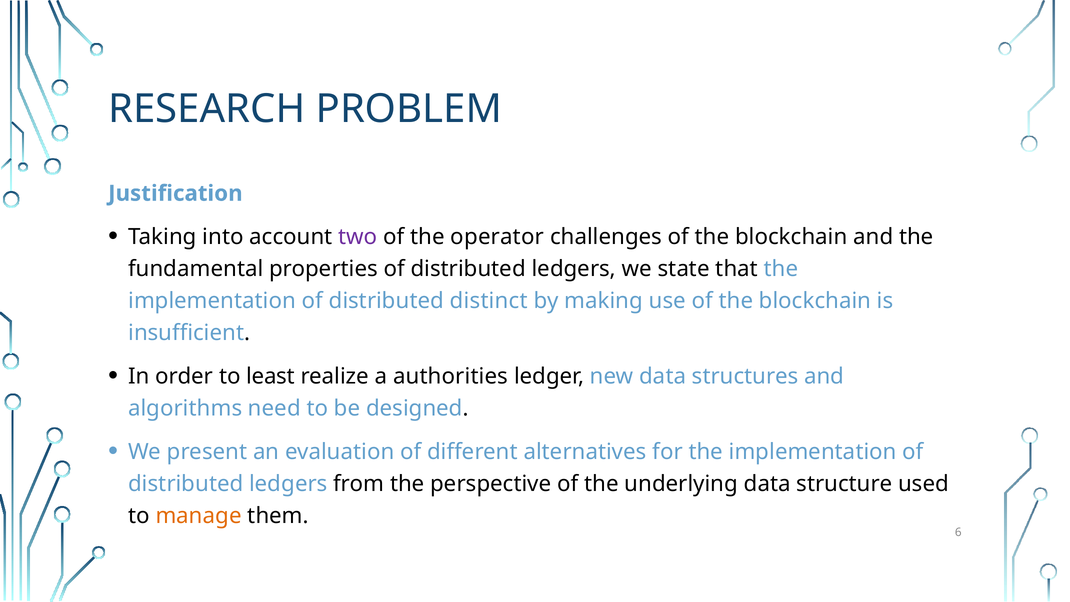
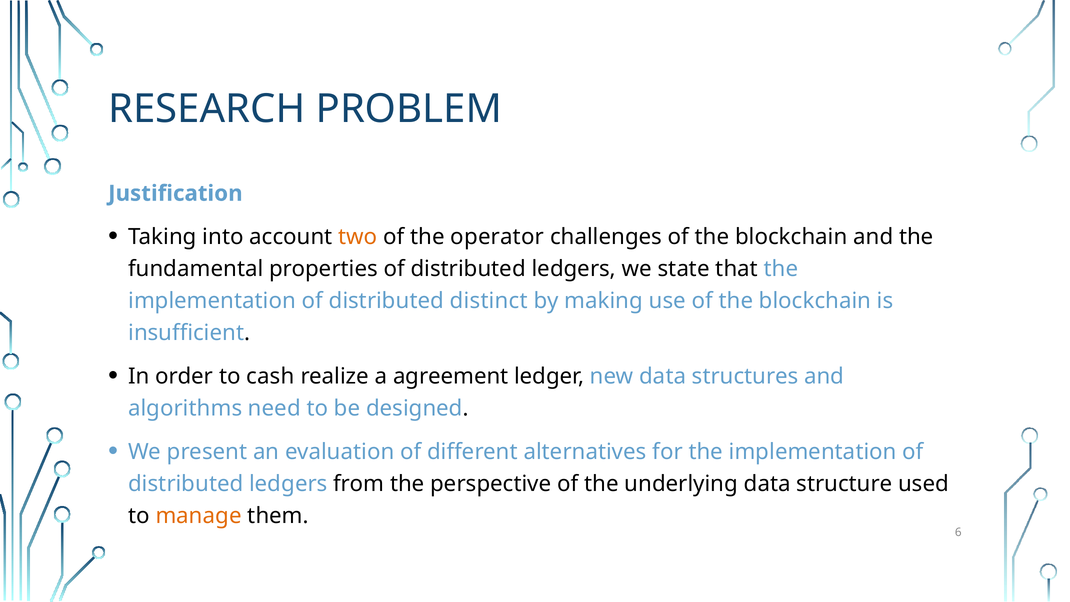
two colour: purple -> orange (358, 237)
least: least -> cash (270, 376)
authorities: authorities -> agreement (451, 376)
